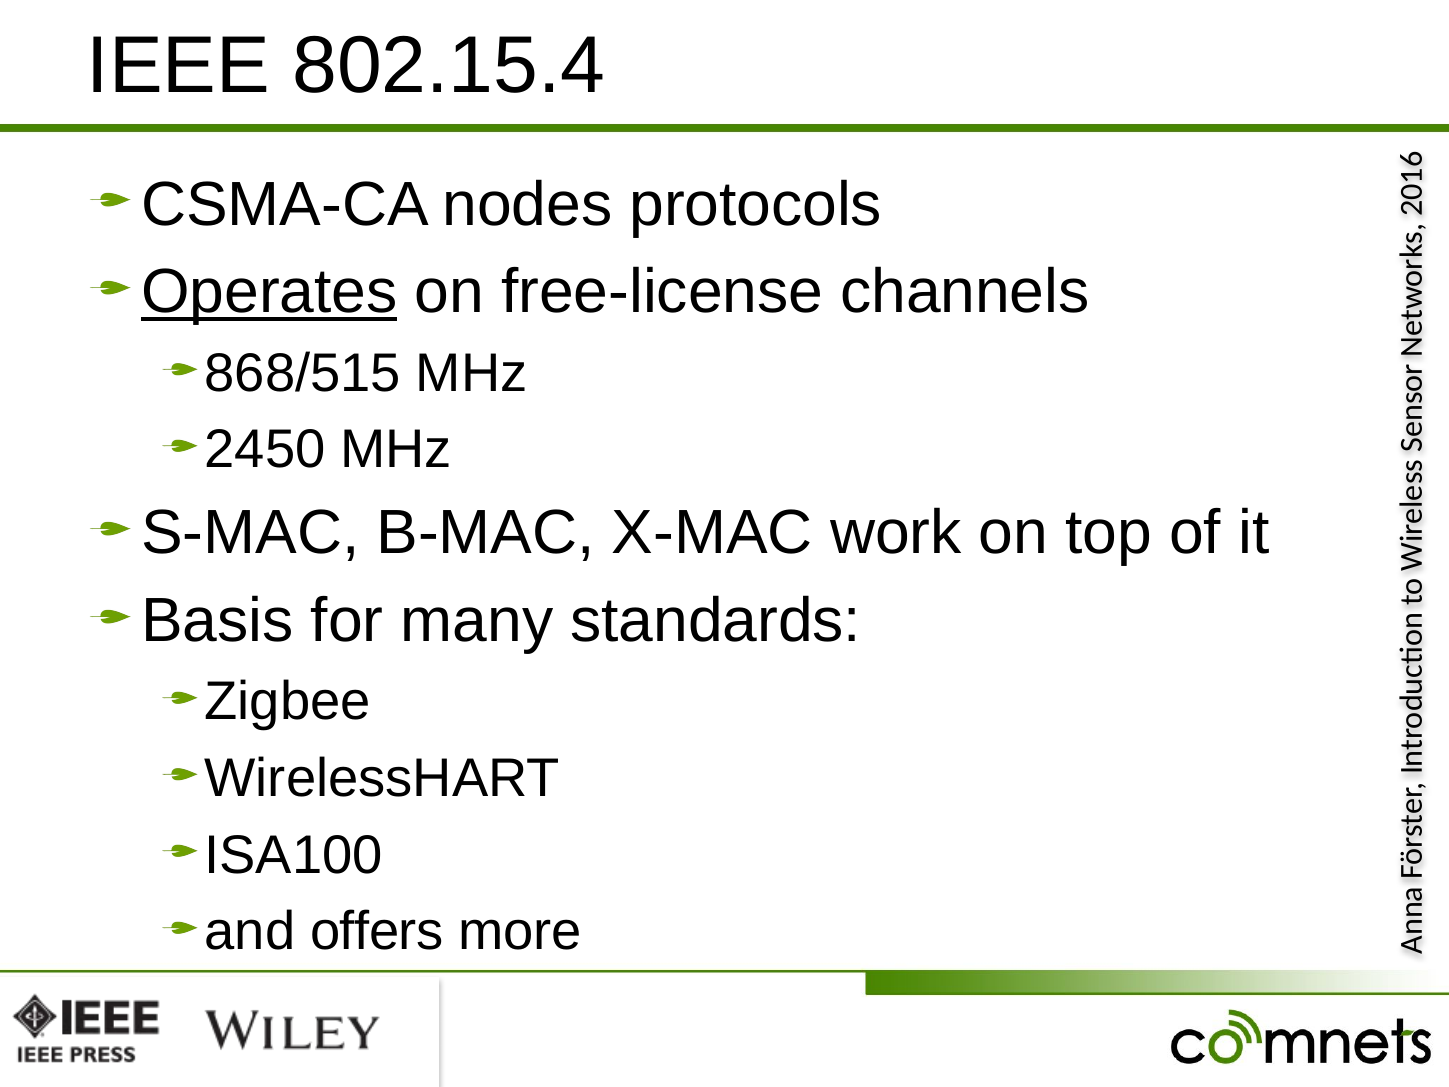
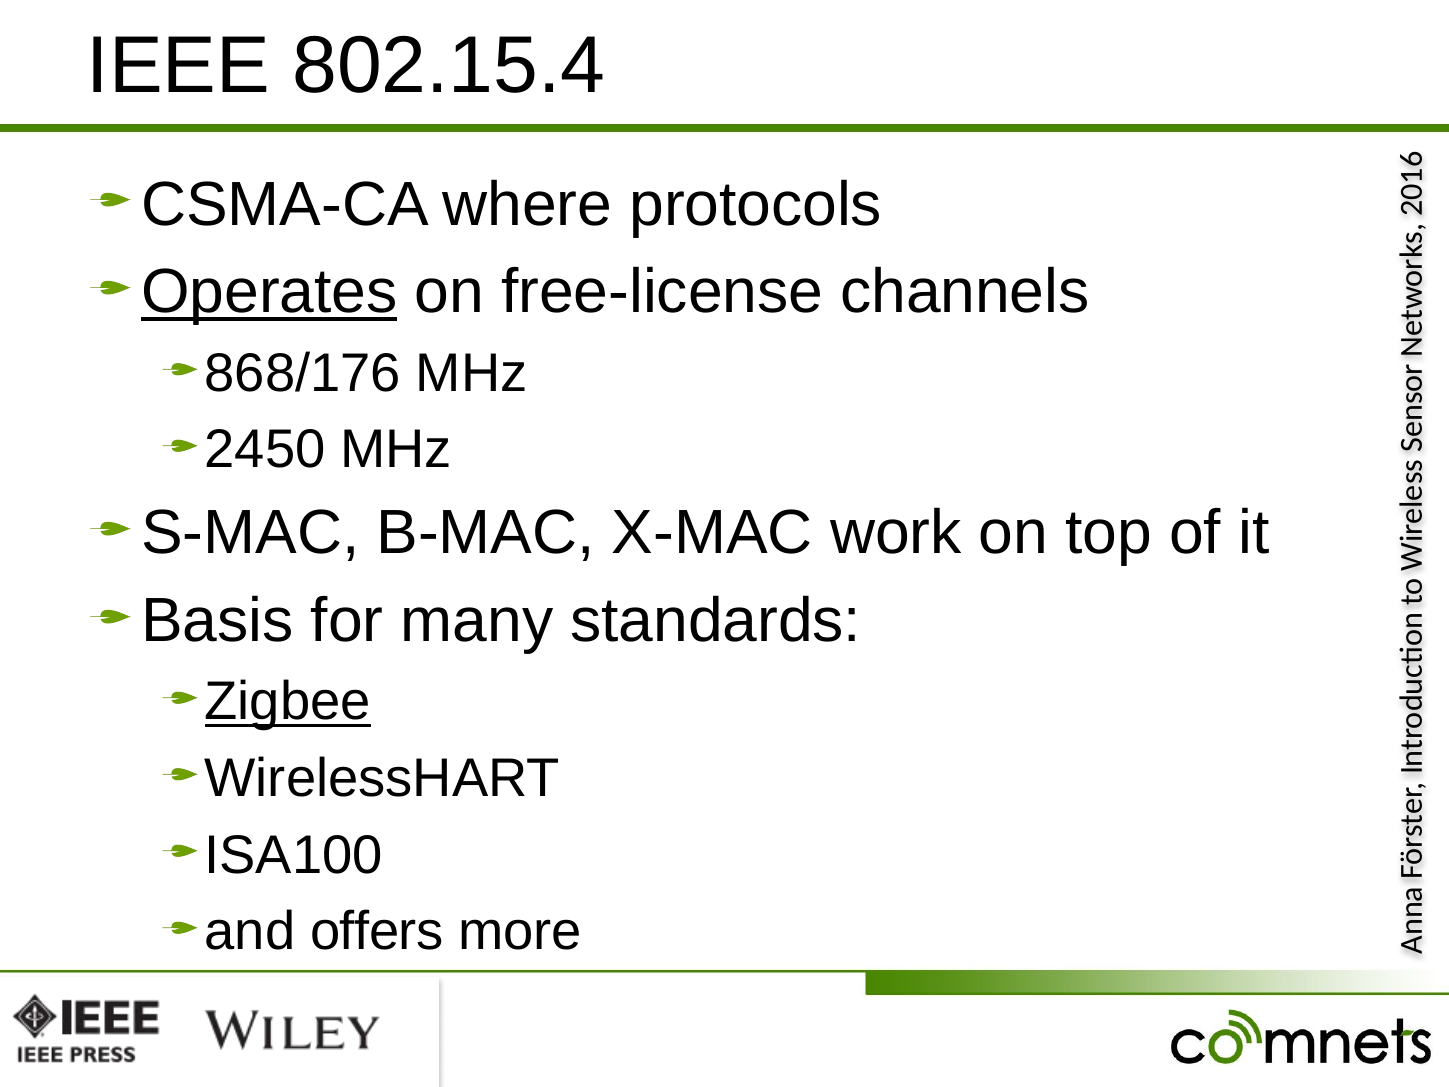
nodes: nodes -> where (527, 204)
868/515: 868/515 -> 868/176 (303, 373)
Zigbee underline: none -> present (288, 702)
